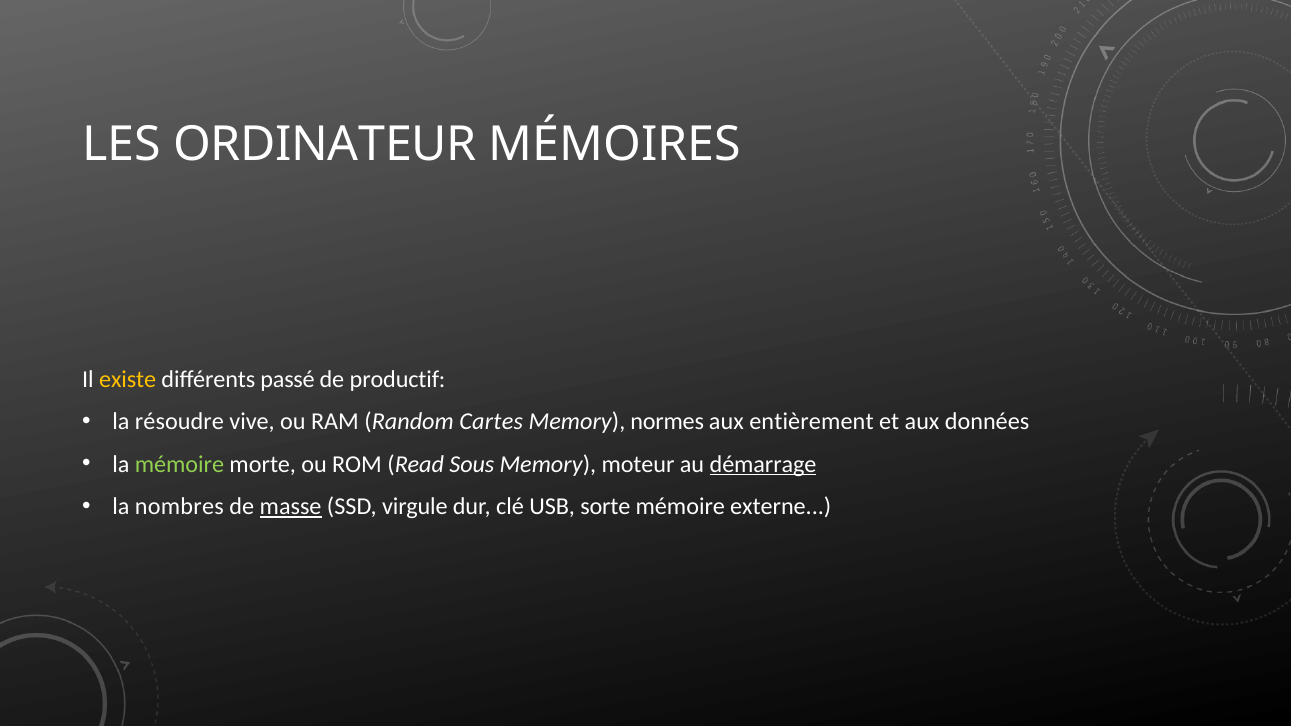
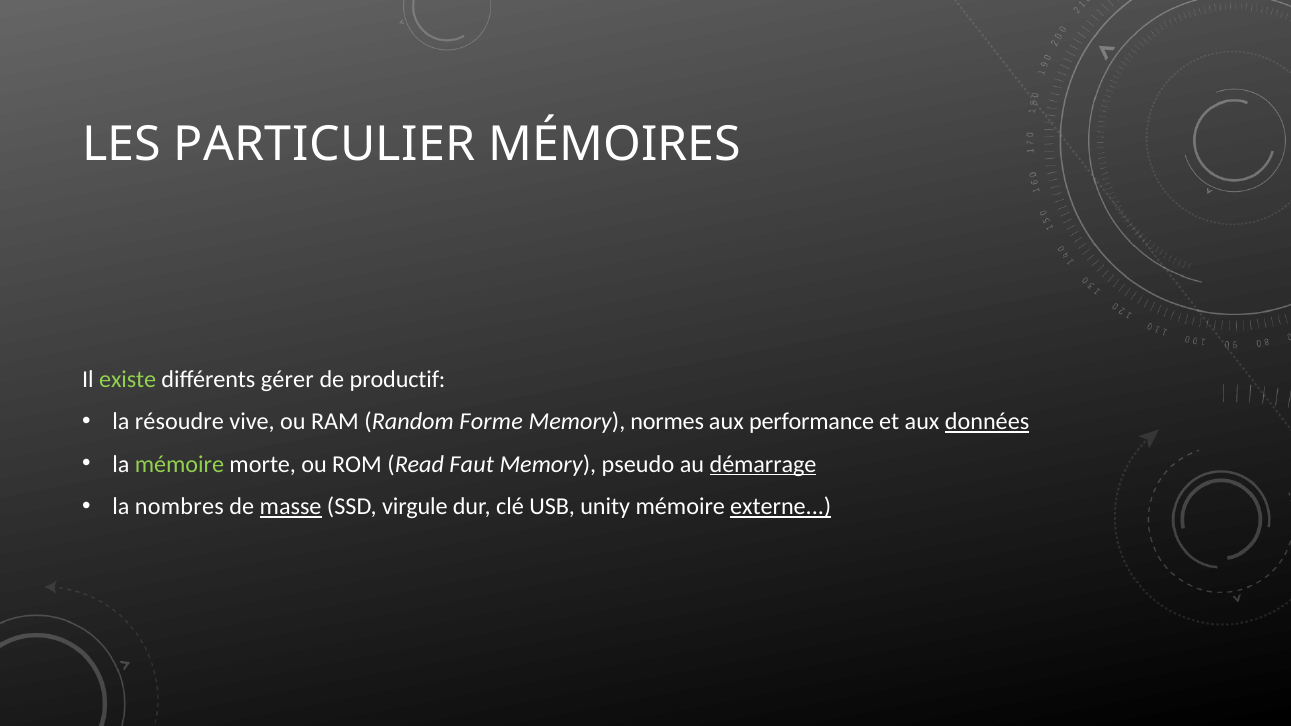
ORDINATEUR: ORDINATEUR -> PARTICULIER (325, 145)
existe colour: yellow -> light green (128, 379)
passé: passé -> gérer (287, 379)
Cartes: Cartes -> Forme (491, 422)
entièrement: entièrement -> performance (812, 422)
données underline: none -> present (987, 422)
Sous: Sous -> Faut (472, 464)
moteur: moteur -> pseudo (638, 464)
sorte: sorte -> unity (605, 507)
externe underline: none -> present (781, 507)
